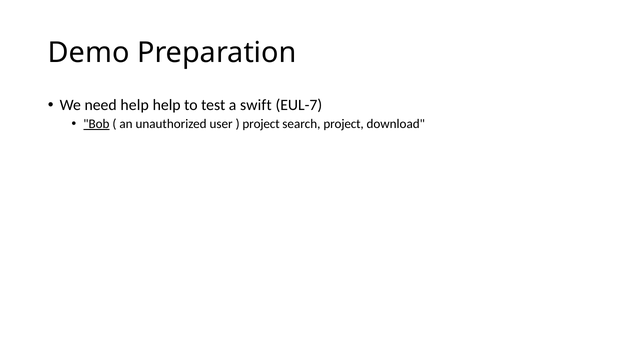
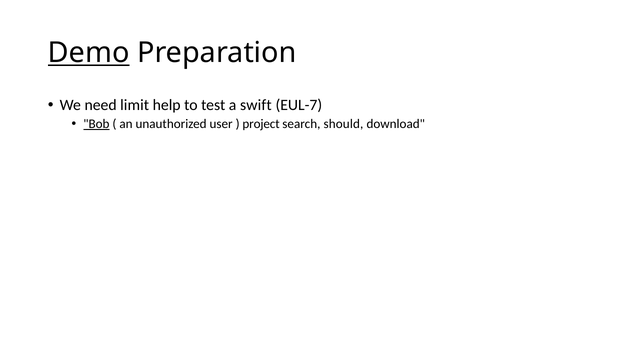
Demo underline: none -> present (89, 53)
need help: help -> limit (135, 105)
search project: project -> should (343, 124)
